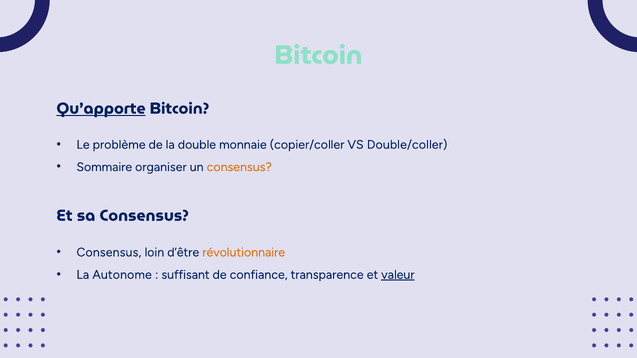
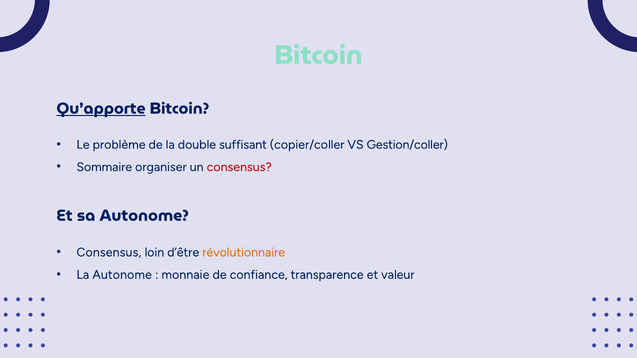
monnaie: monnaie -> suffisant (243, 145)
Double/coller: Double/coller -> Gestion/coller (407, 145)
consensus colour: orange -> red (239, 167)
sa Consensus: Consensus -> Autonome (144, 216)
suffisant: suffisant -> monnaie (185, 275)
valeur underline: present -> none (398, 275)
